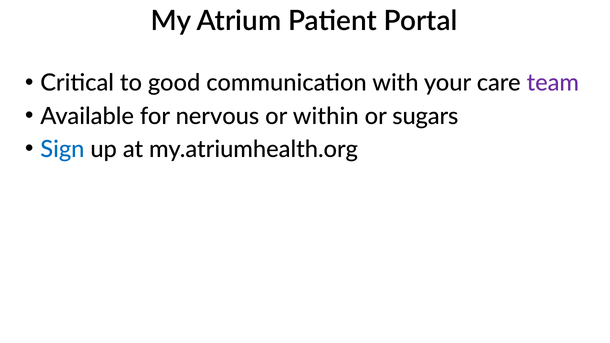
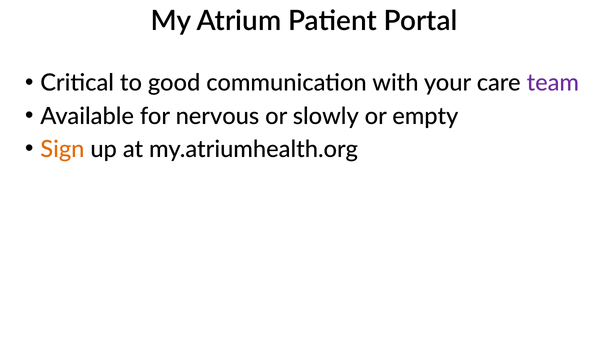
within: within -> slowly (326, 116)
sugars: sugars -> empty (425, 116)
Sign colour: blue -> orange (62, 149)
